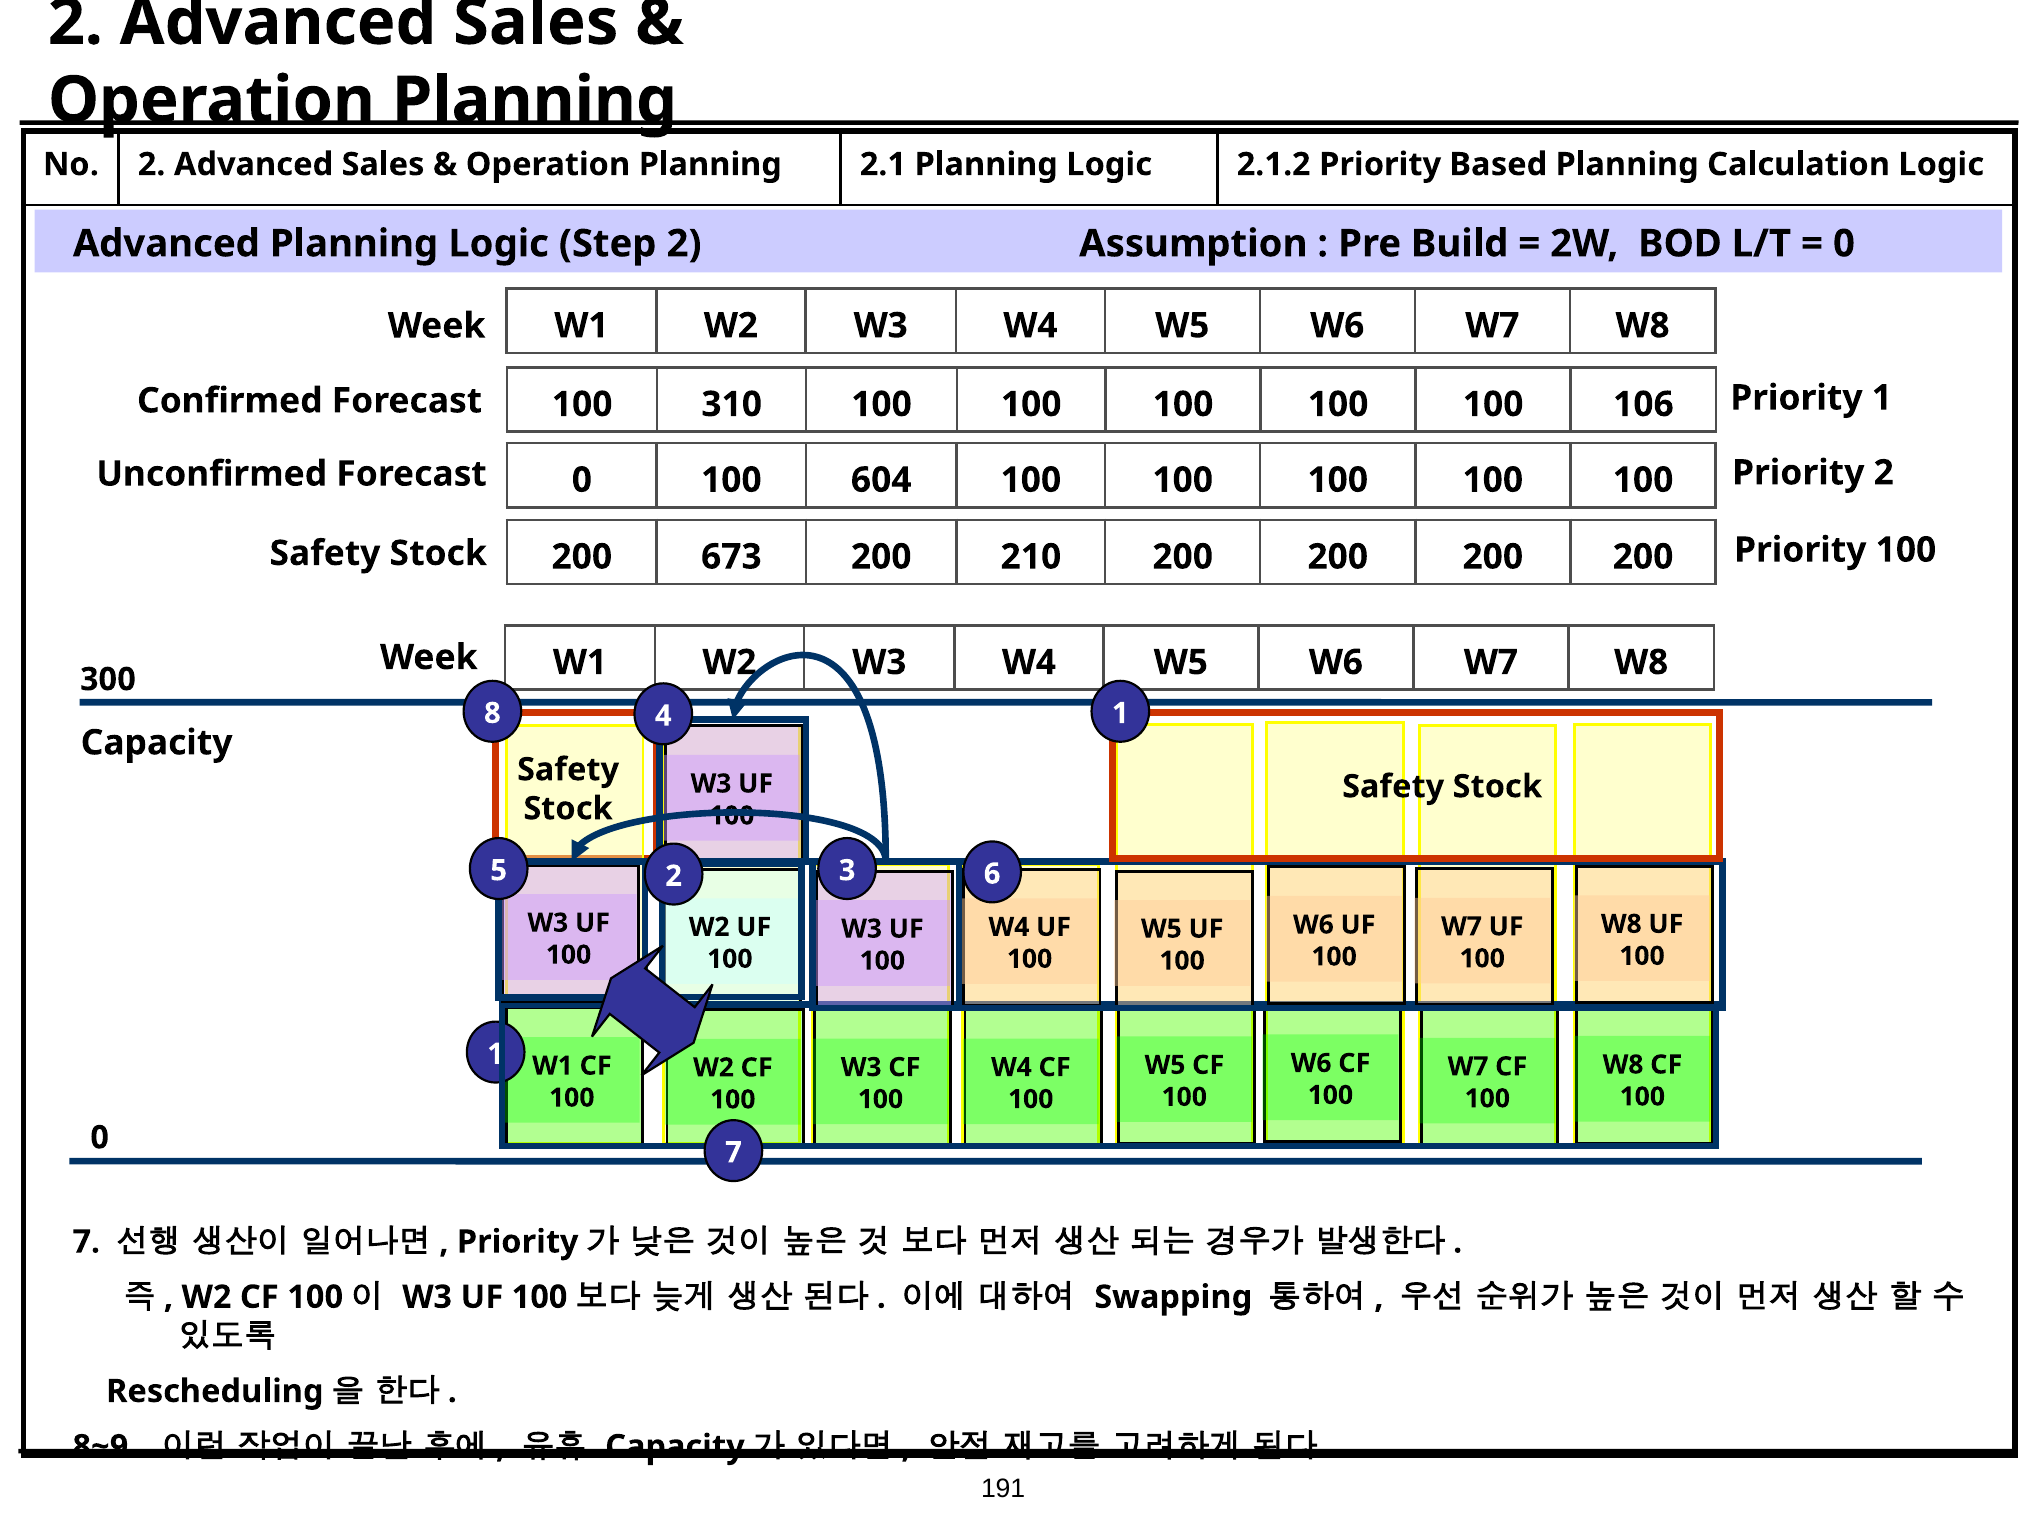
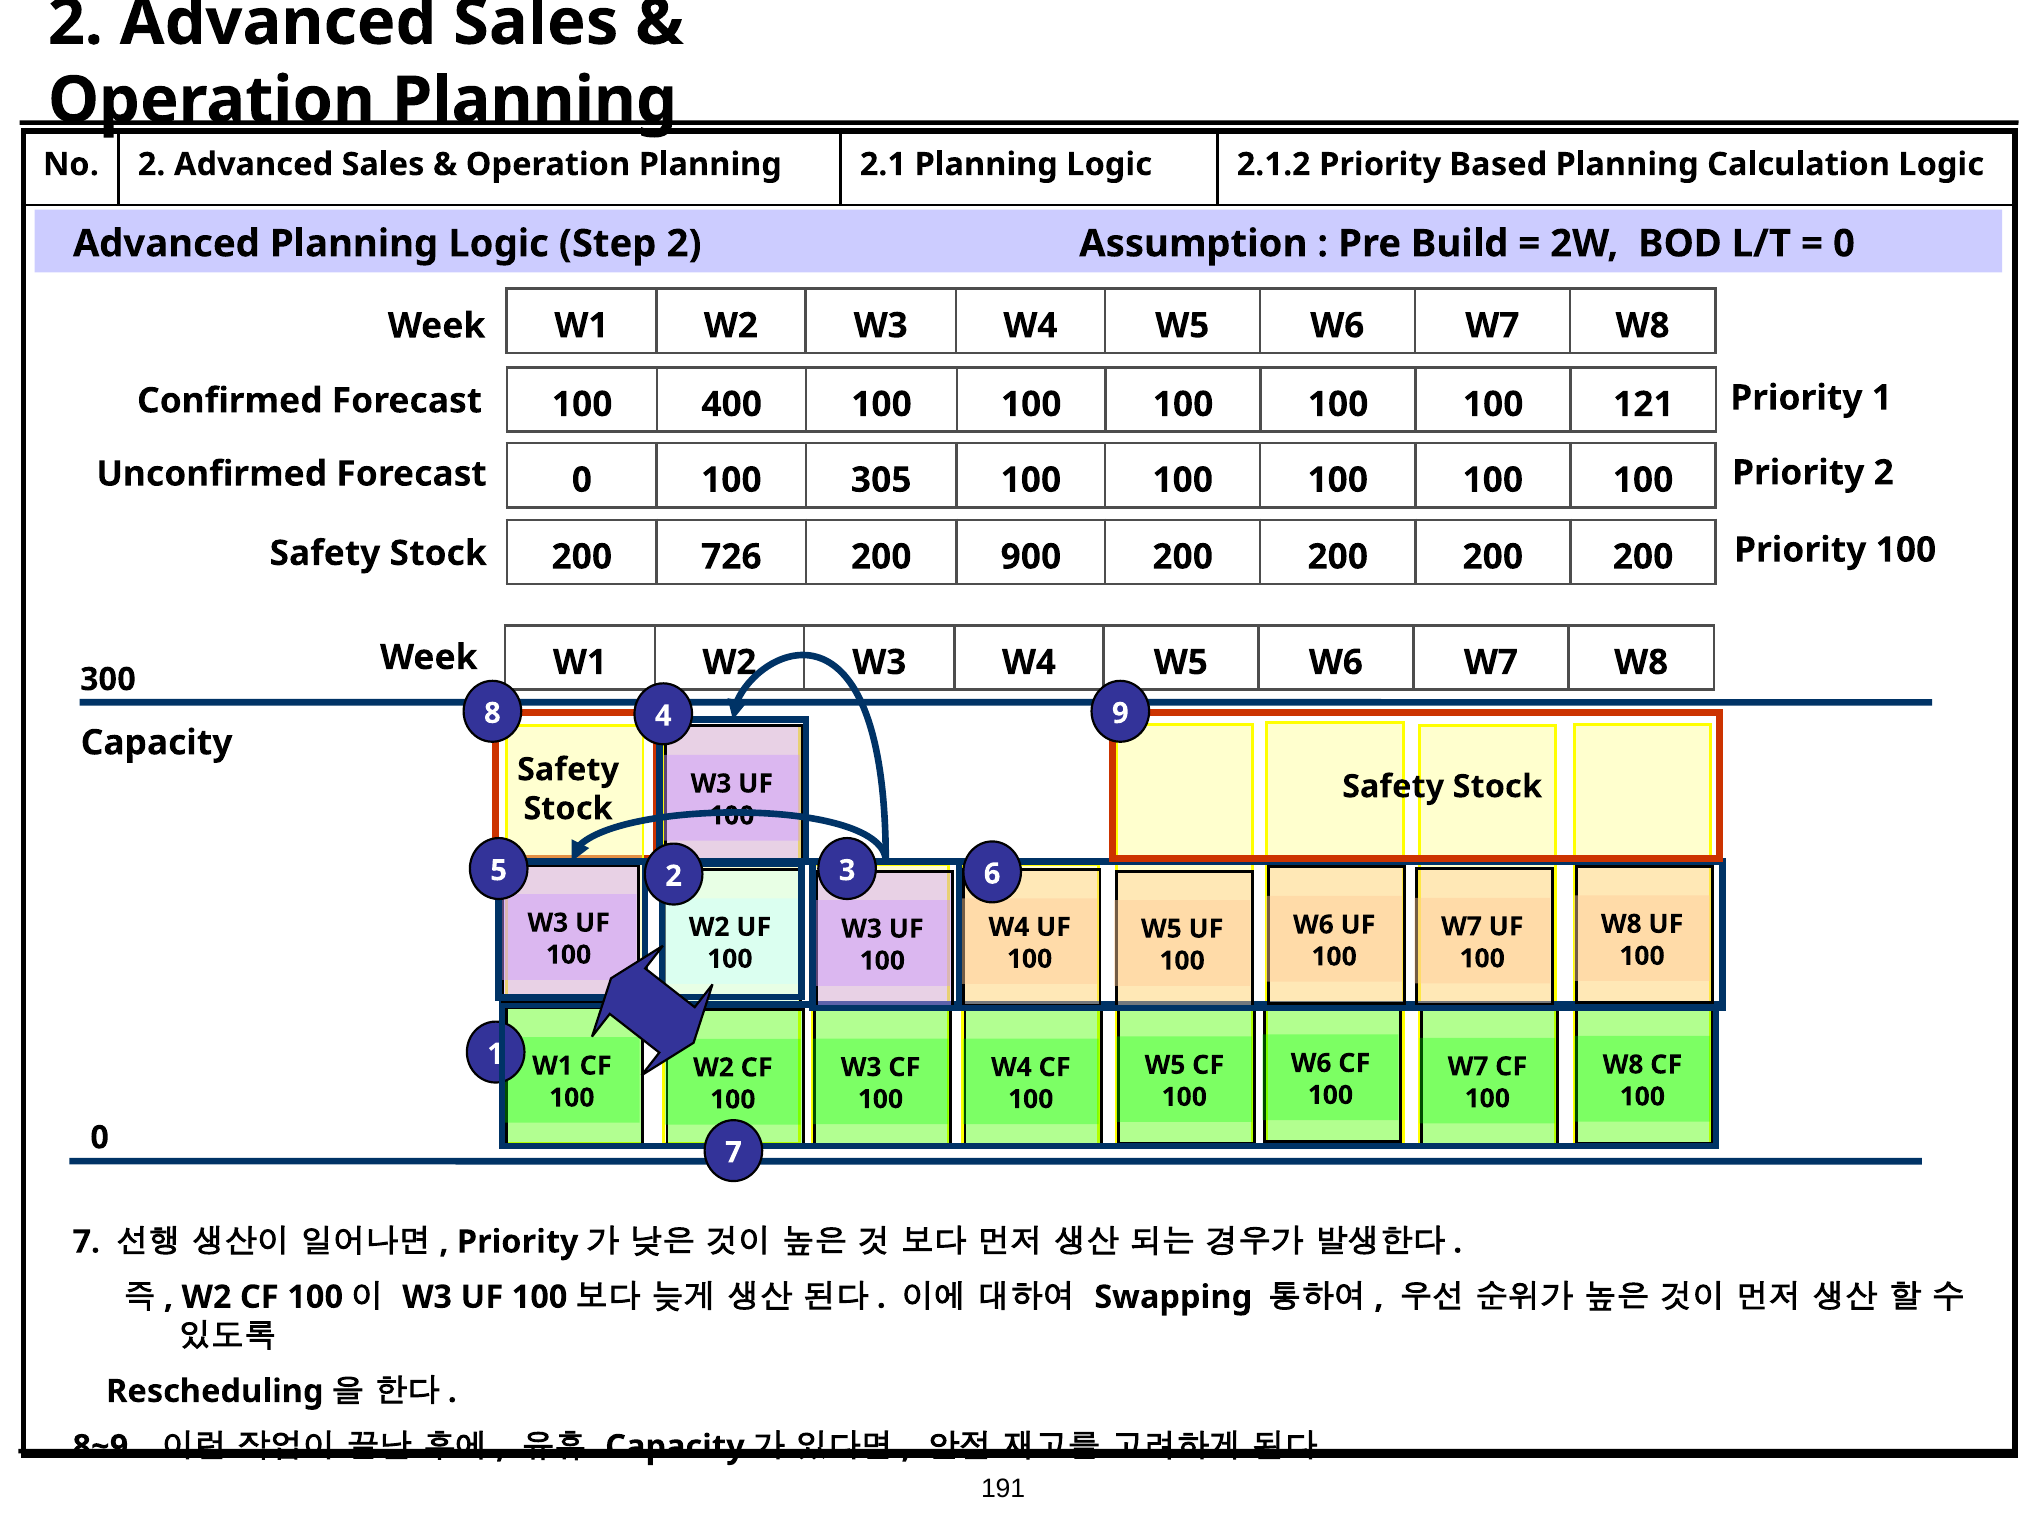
310: 310 -> 400 (732, 404)
106: 106 -> 121 (1643, 404)
604: 604 -> 305 (881, 480)
673: 673 -> 726 (731, 557)
210: 210 -> 900 (1031, 557)
8 1: 1 -> 9 (1120, 713)
